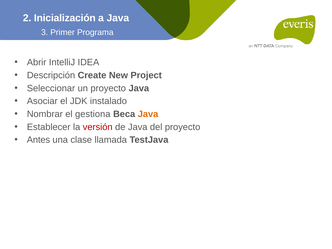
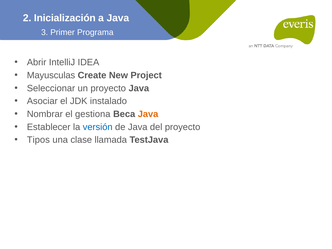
Descripción: Descripción -> Mayusculas (51, 75)
versión colour: red -> blue (98, 127)
Antes: Antes -> Tipos (38, 140)
